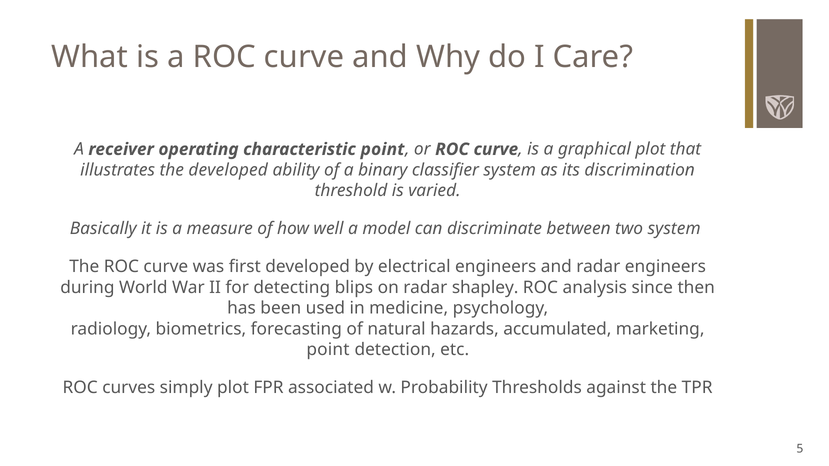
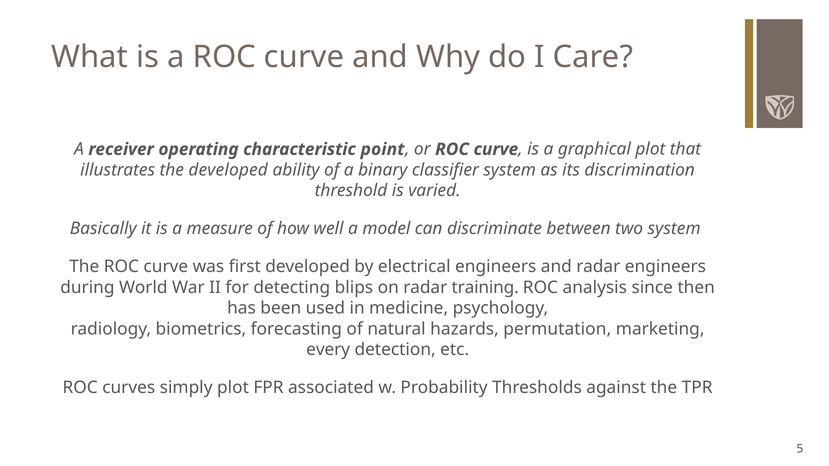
shapley: shapley -> training (485, 288)
accumulated: accumulated -> permutation (557, 329)
point: point -> every (328, 350)
